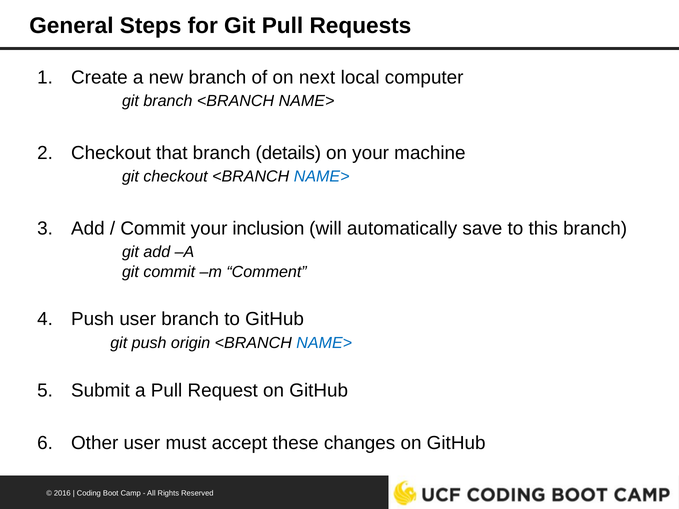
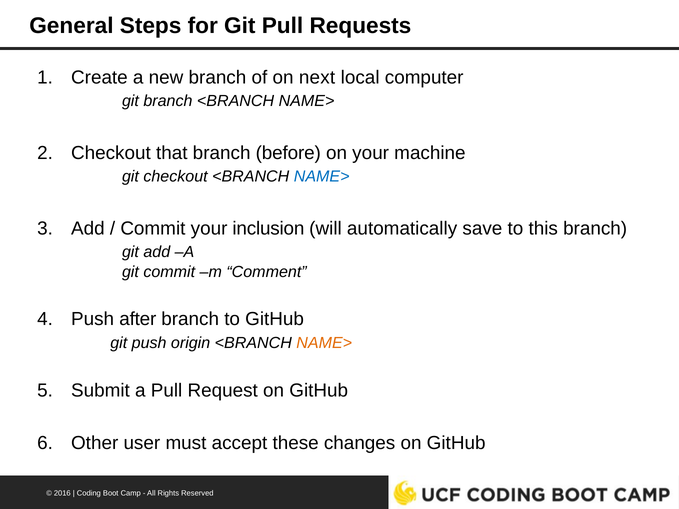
details: details -> before (288, 153)
Push user: user -> after (138, 319)
NAME> colour: blue -> orange (324, 343)
